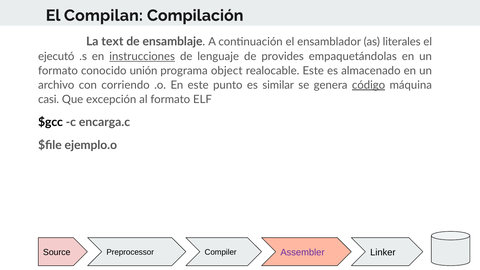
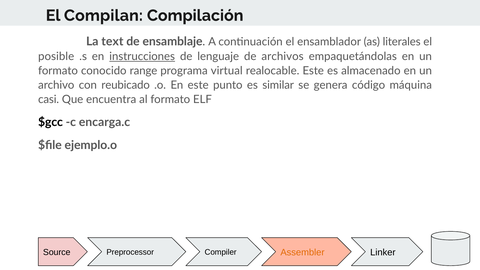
ejecutó: ejecutó -> posible (56, 56)
provides: provides -> archivos (283, 56)
unión: unión -> range (144, 71)
object: object -> virtual (227, 71)
corriendo: corriendo -> reubicado (126, 85)
código underline: present -> none (369, 85)
excepción: excepción -> encuentra (111, 99)
Assembler colour: purple -> orange (302, 252)
